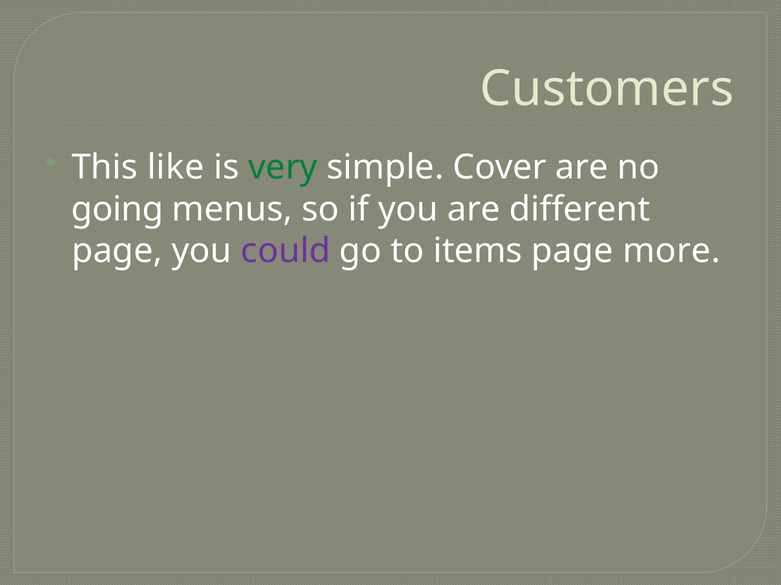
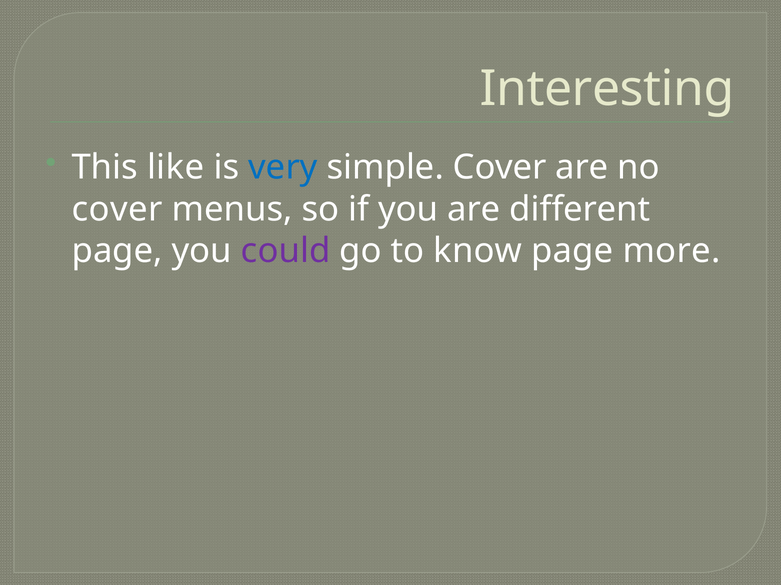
Customers: Customers -> Interesting (607, 89)
very colour: green -> blue (283, 168)
going: going -> cover (117, 209)
items: items -> know (478, 251)
